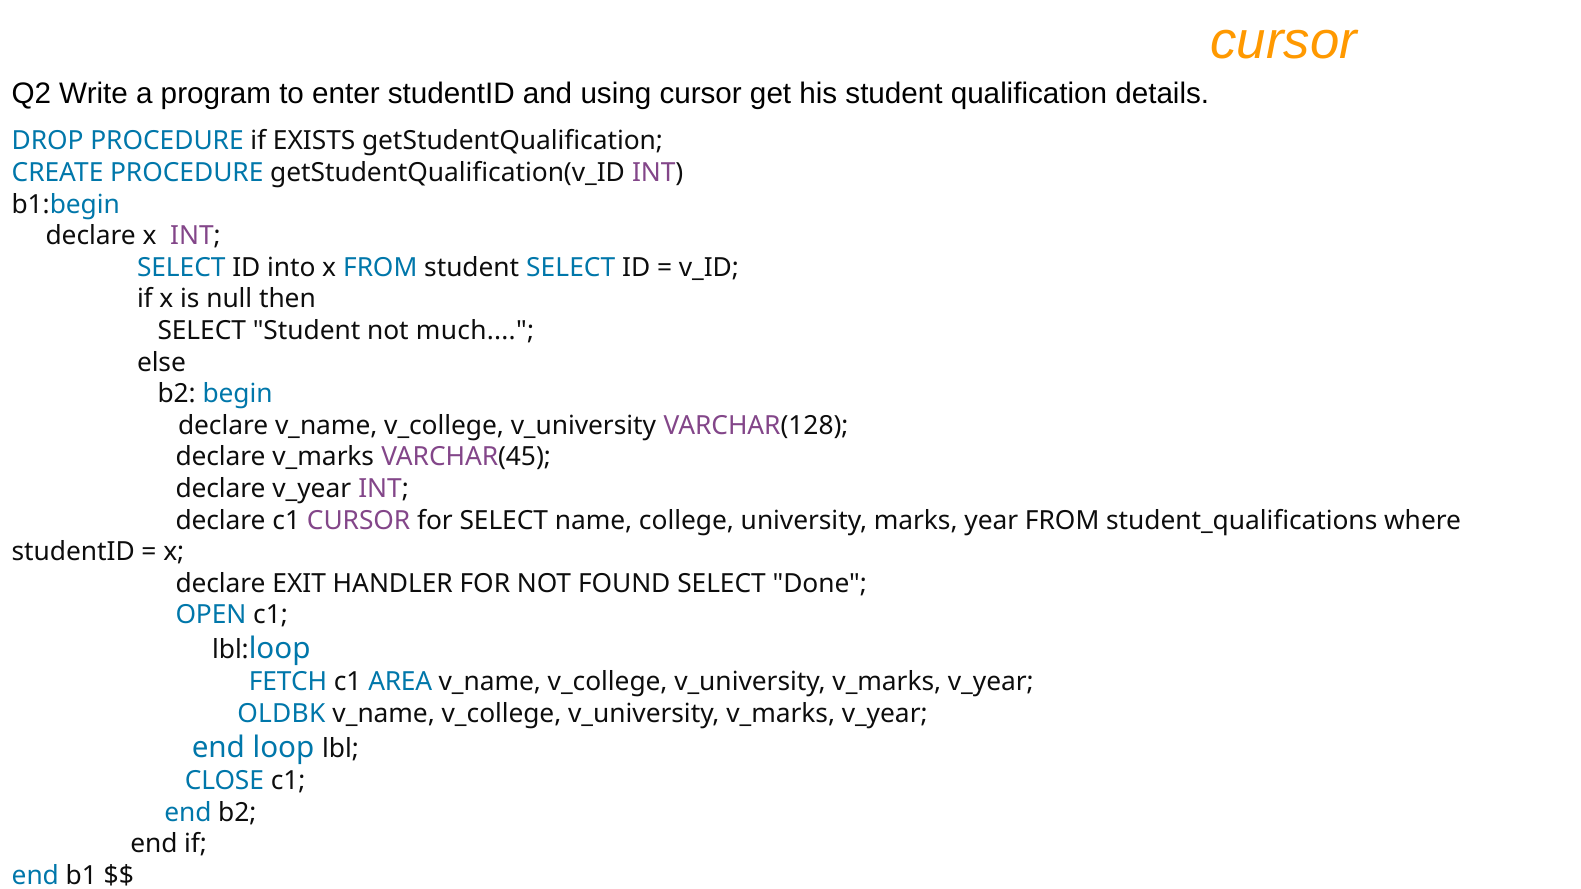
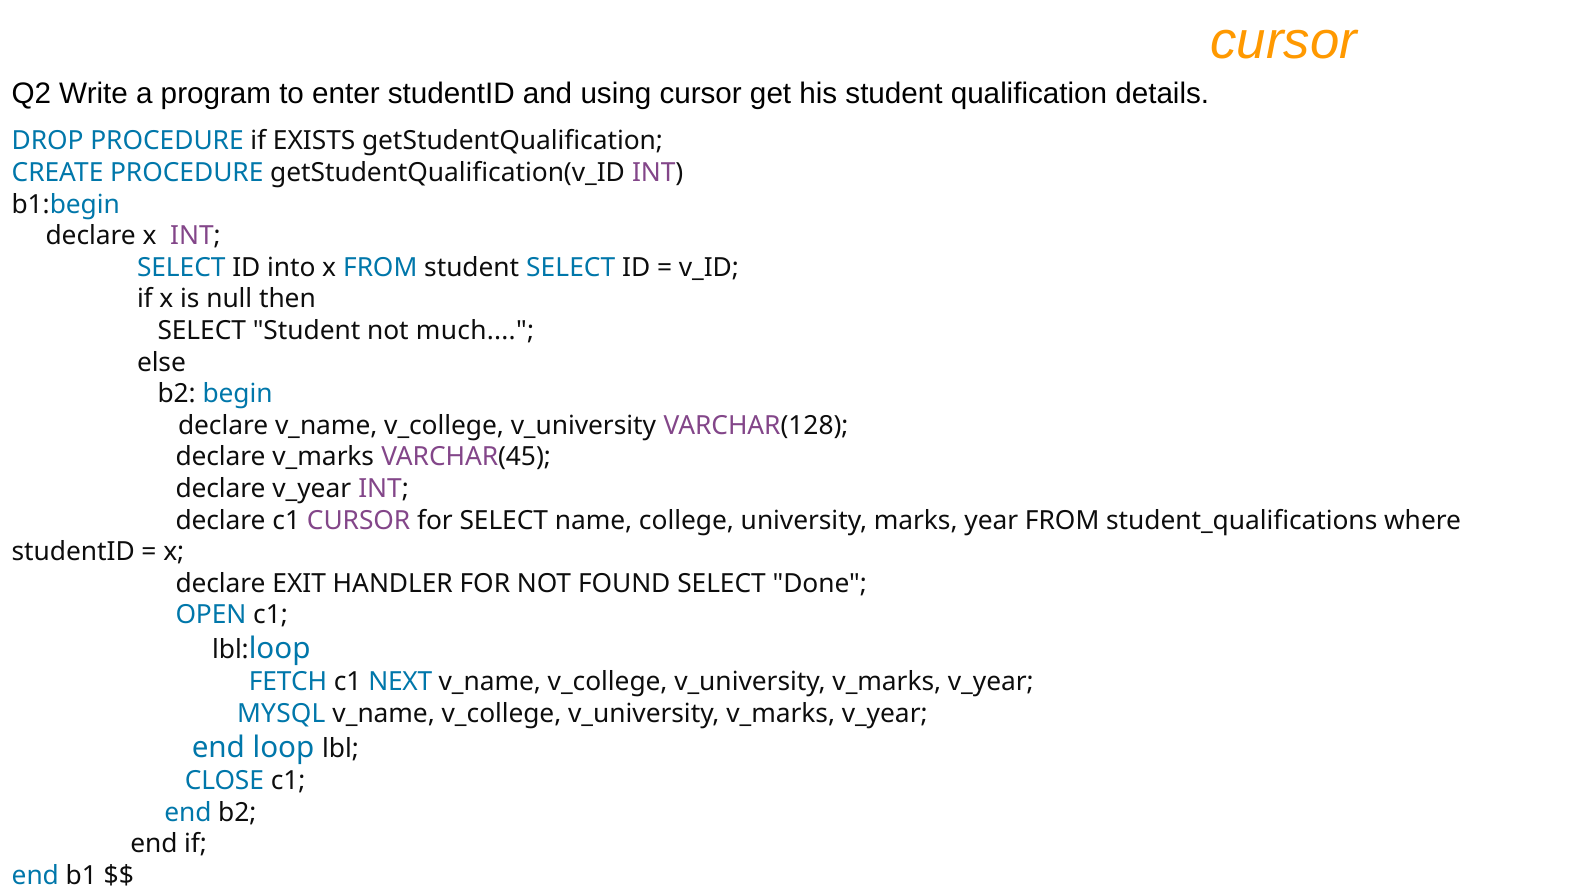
AREA: AREA -> NEXT (400, 683)
OLDBK: OLDBK -> MYSQL (281, 714)
